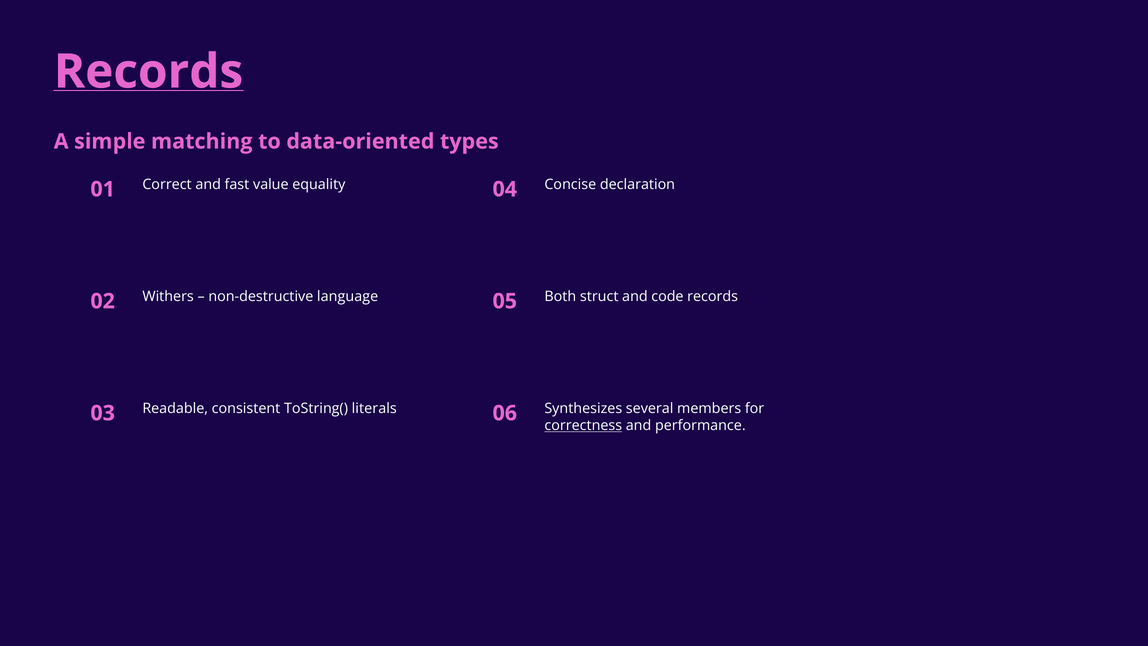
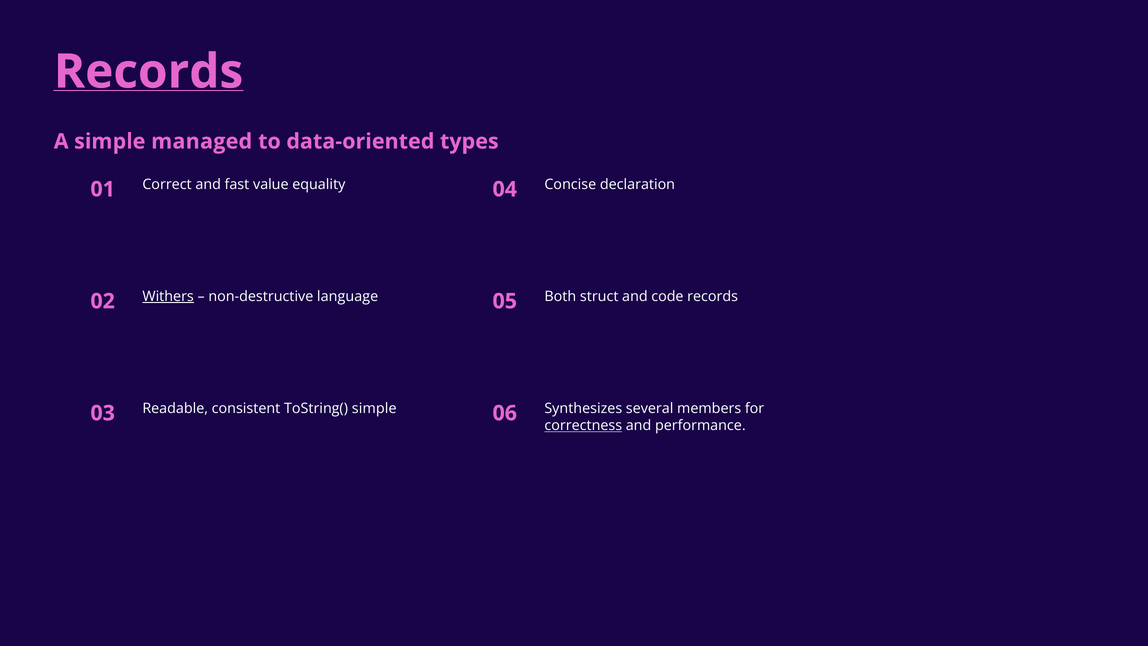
matching: matching -> managed (202, 141)
Withers underline: none -> present (168, 296)
ToString( literals: literals -> simple (374, 408)
